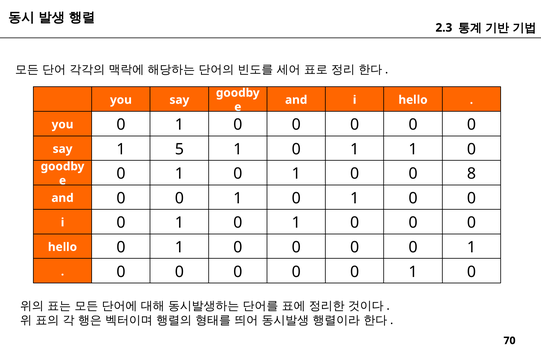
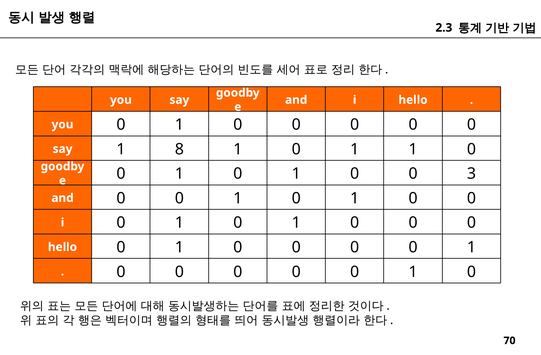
5: 5 -> 8 (179, 149)
8: 8 -> 3 (471, 174)
